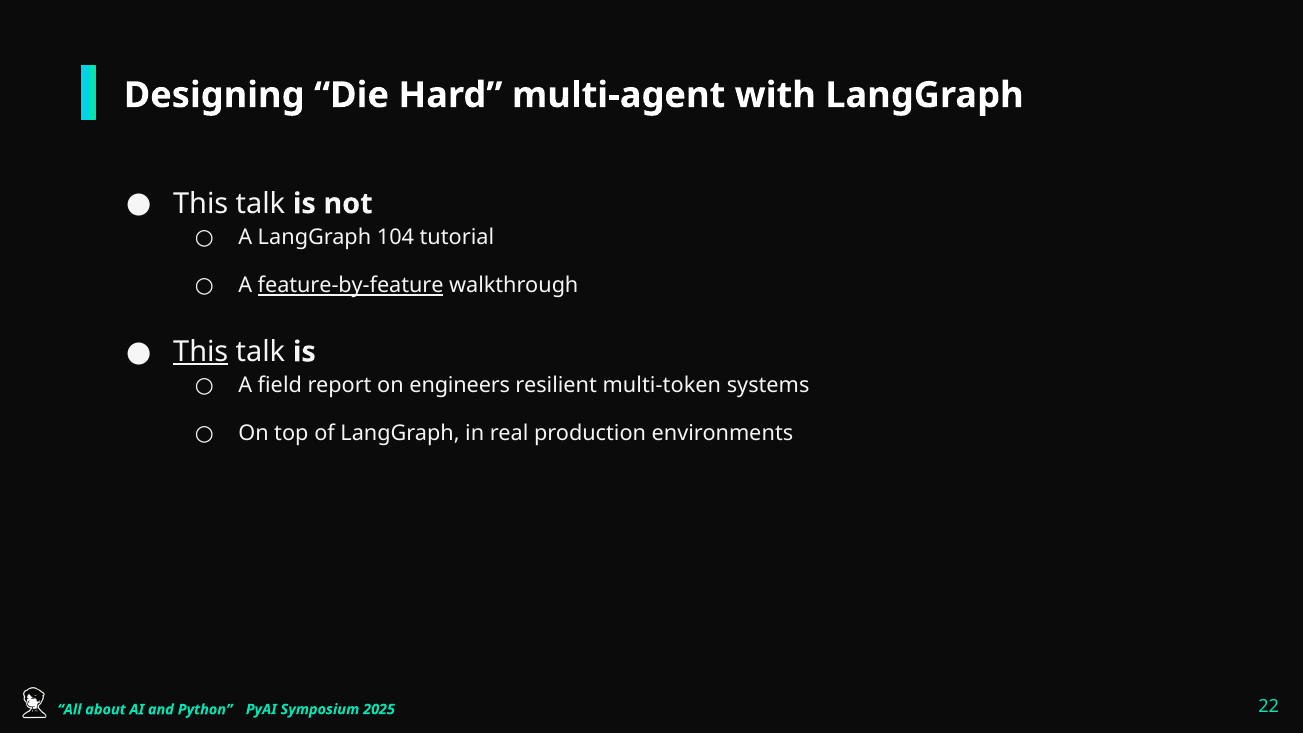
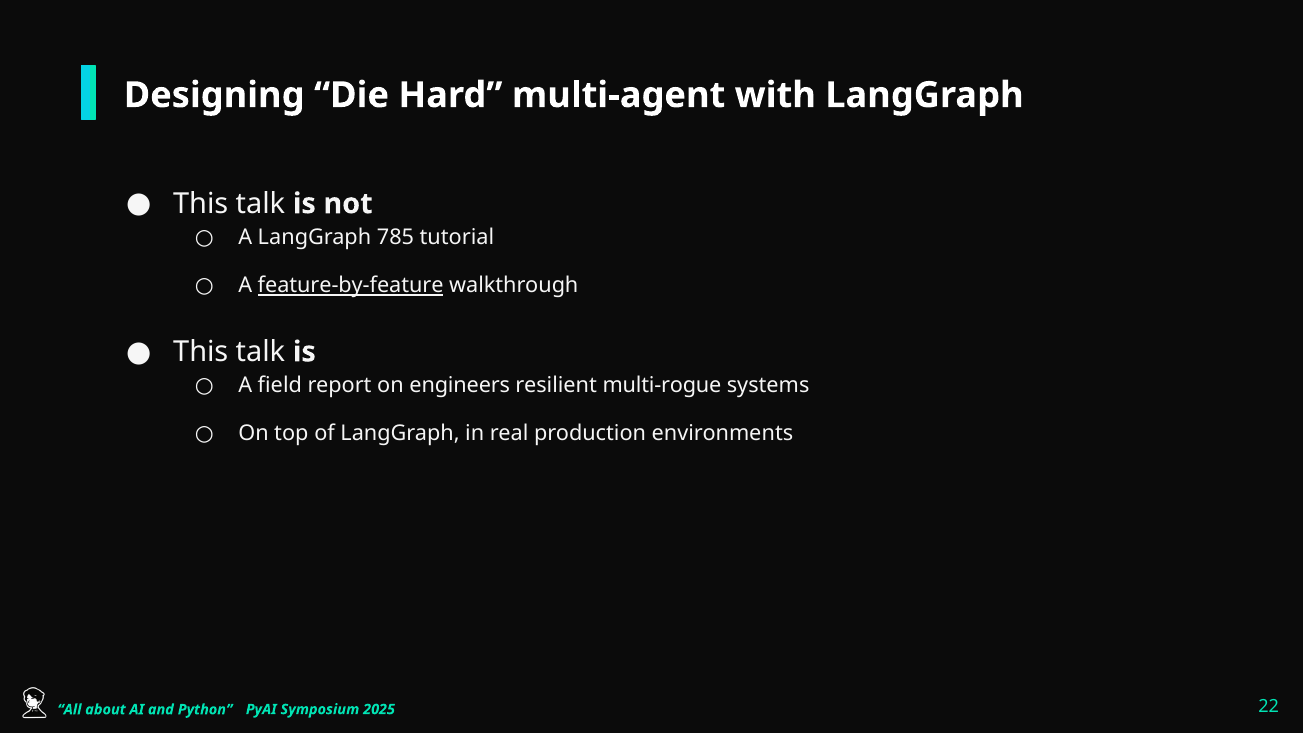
104: 104 -> 785 (396, 237)
This underline: present -> none (201, 352)
multi-token: multi-token -> multi-rogue (662, 386)
